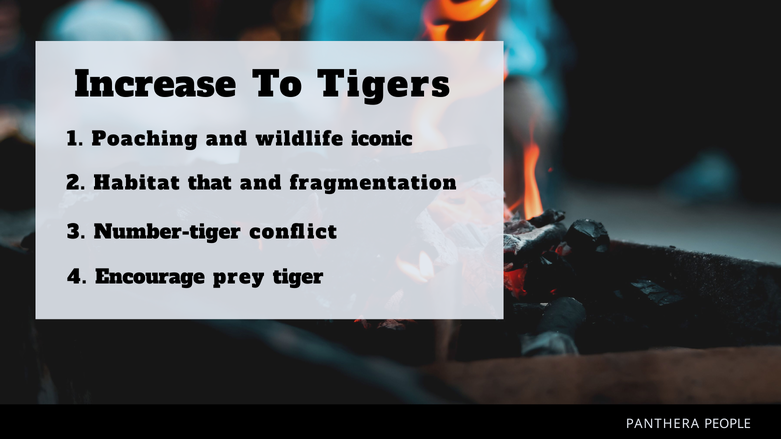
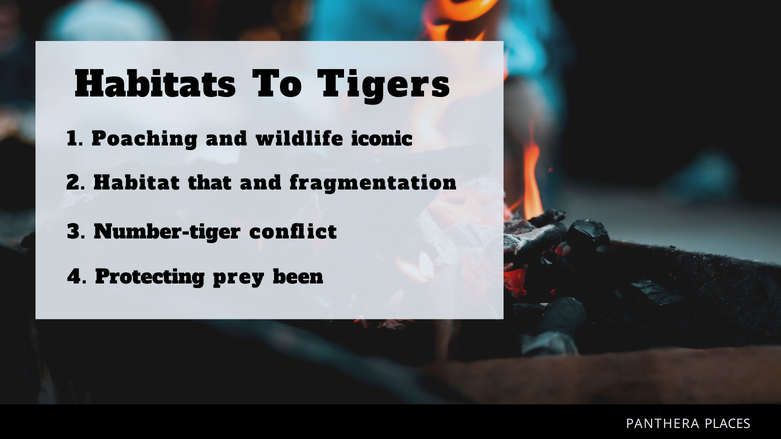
Increase: Increase -> Habitats (156, 85)
Encourage: Encourage -> Protecting (150, 277)
tiger: tiger -> been (298, 277)
PEOPLE: PEOPLE -> PLACES (728, 424)
